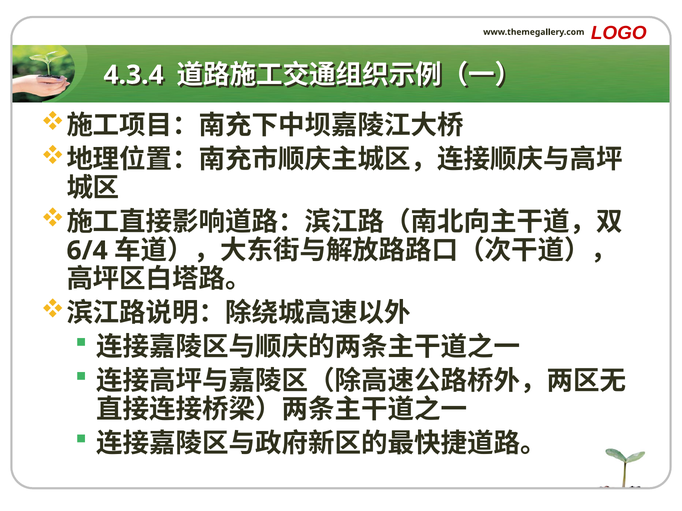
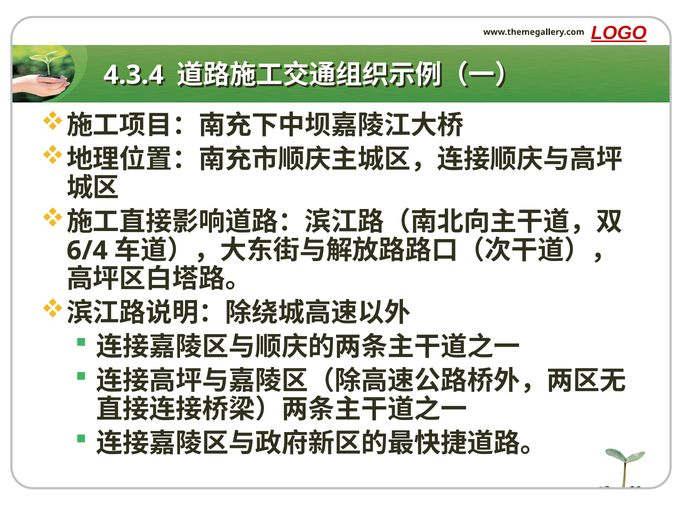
LOGO underline: none -> present (619, 33)
